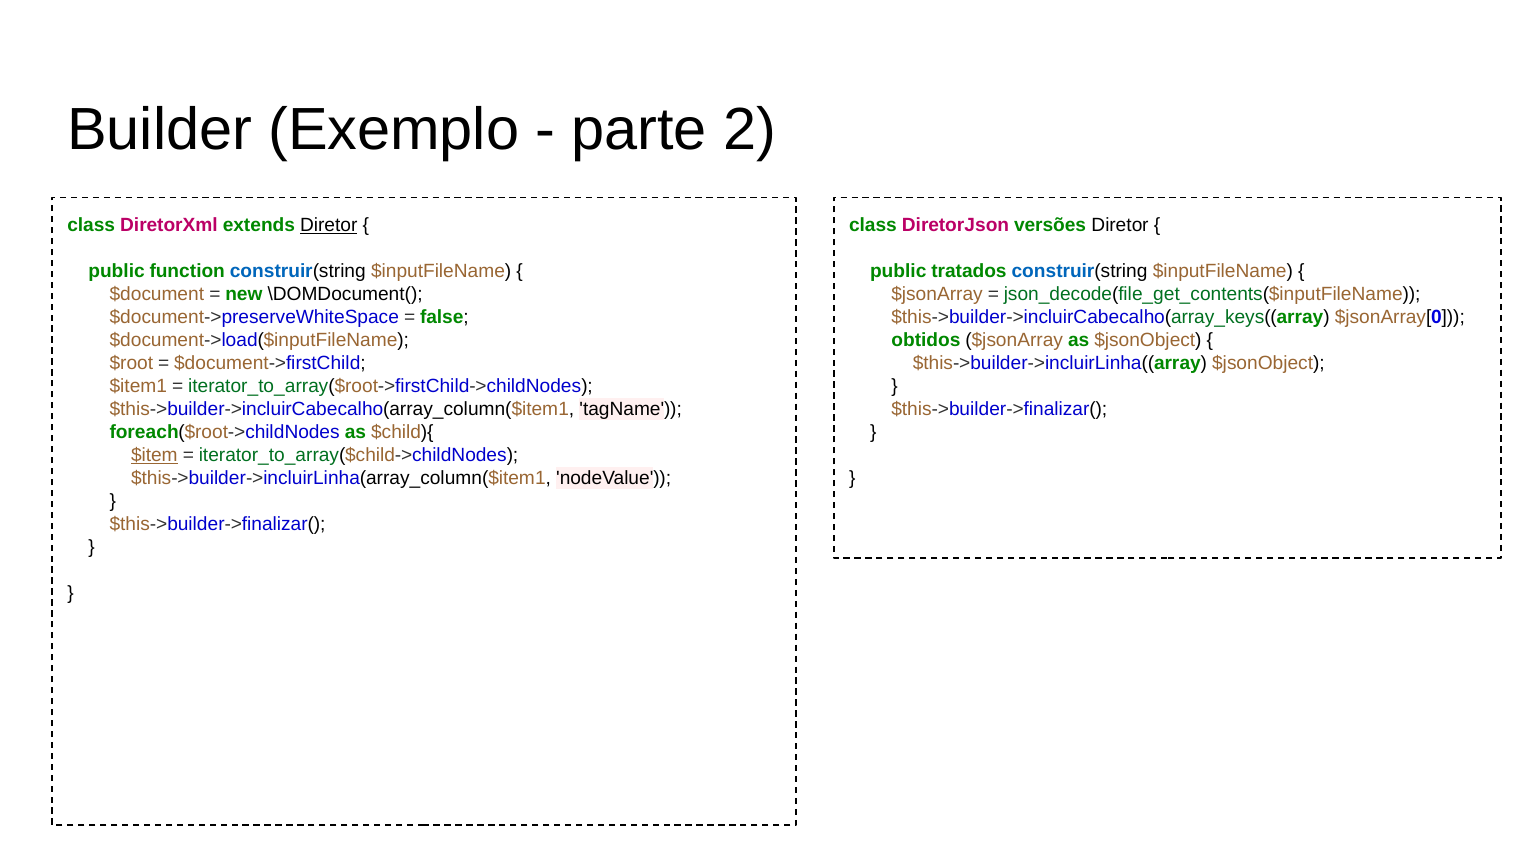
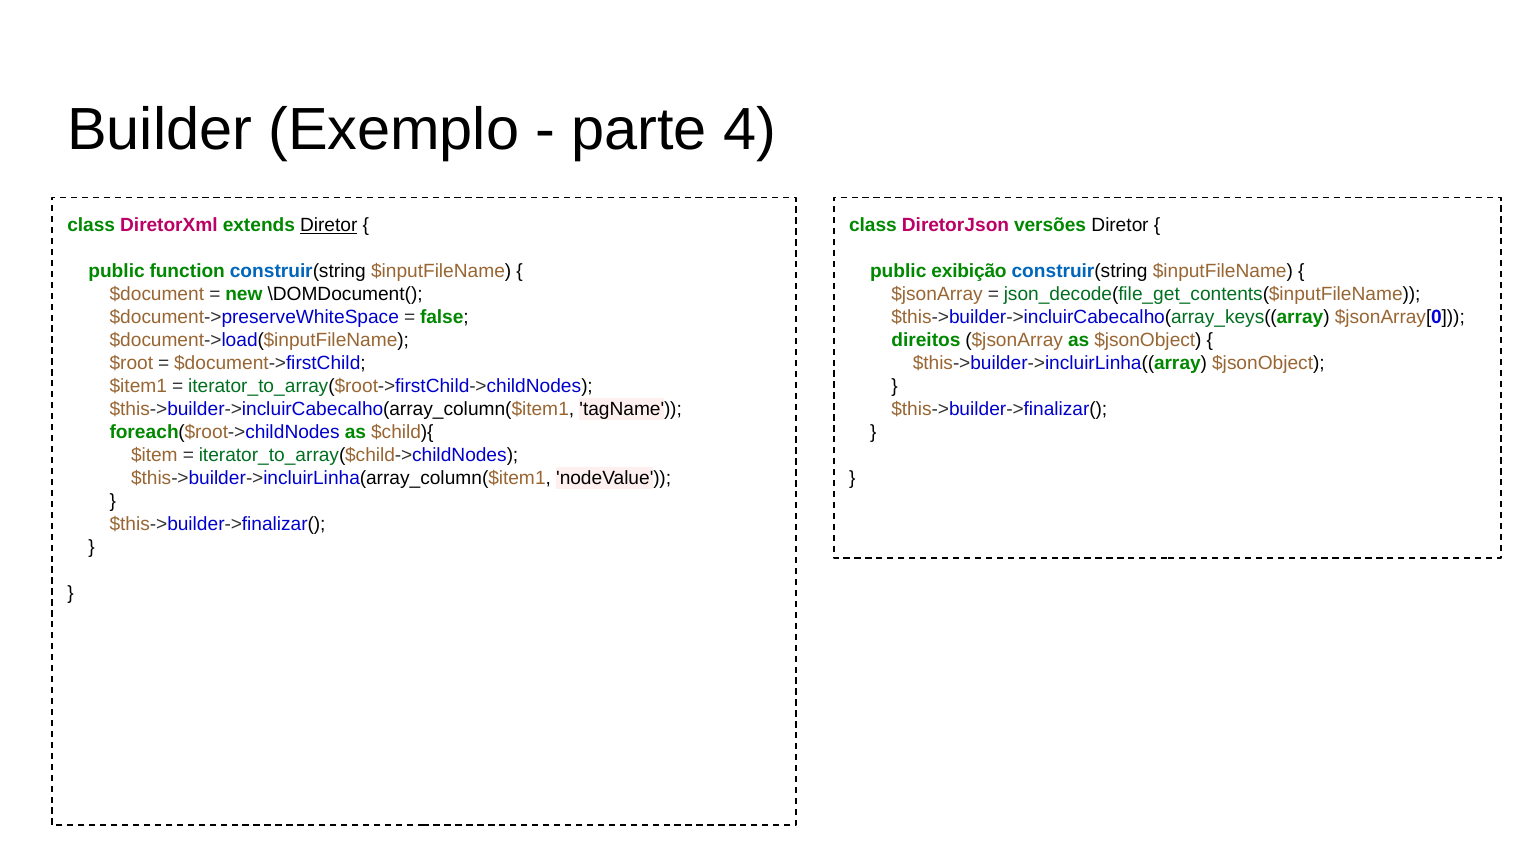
2: 2 -> 4 (750, 130)
tratados: tratados -> exibição (969, 271)
obtidos: obtidos -> direitos (926, 340)
$item underline: present -> none (154, 455)
